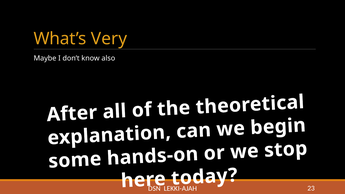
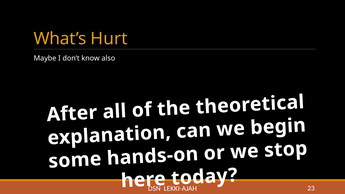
Very: Very -> Hurt (109, 39)
